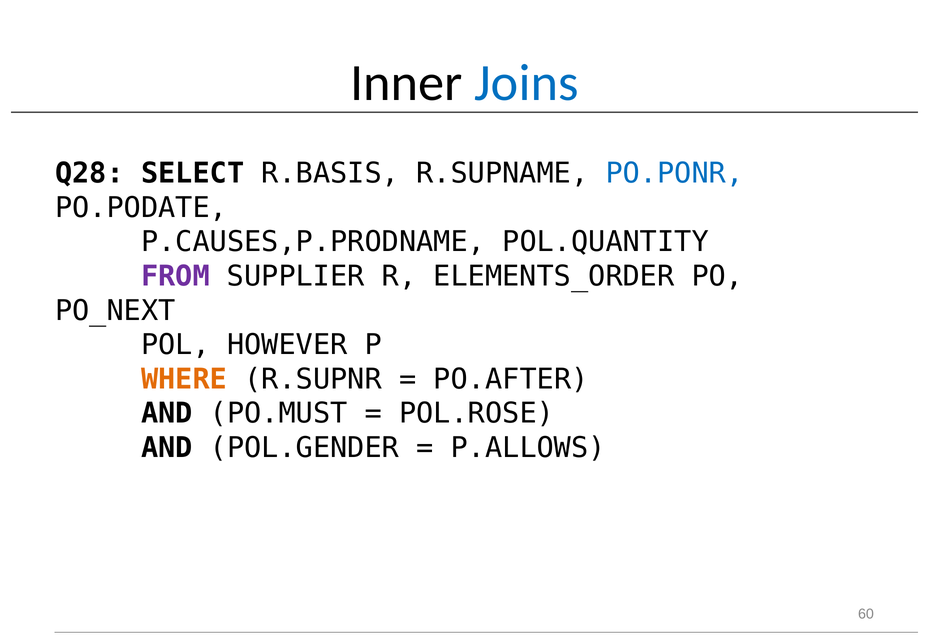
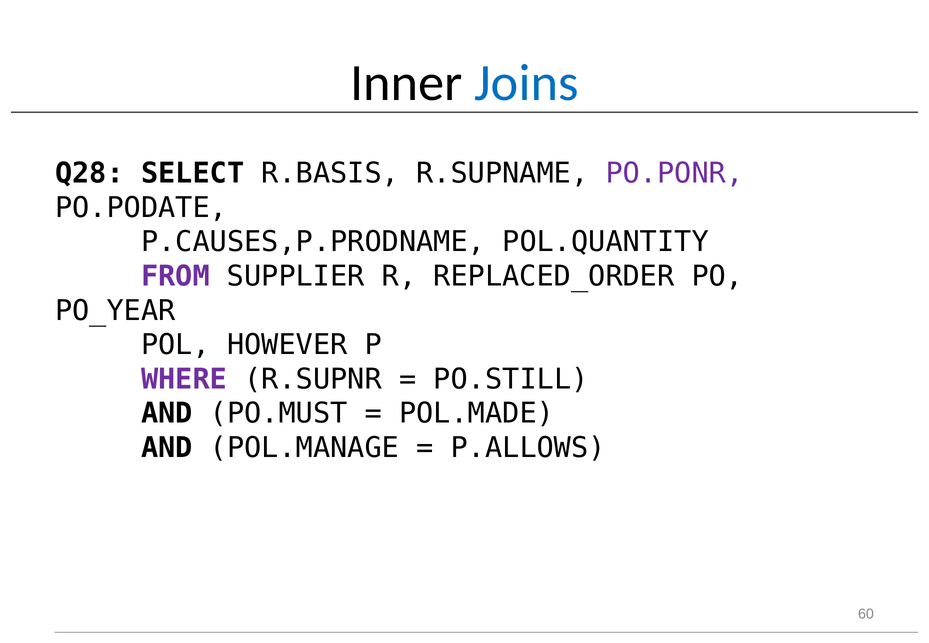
PO.PONR colour: blue -> purple (674, 174)
ELEMENTS_ORDER: ELEMENTS_ORDER -> REPLACED_ORDER (554, 276)
PO_NEXT: PO_NEXT -> PO_YEAR (115, 311)
WHERE colour: orange -> purple (184, 379)
PO.AFTER: PO.AFTER -> PO.STILL (511, 379)
POL.ROSE: POL.ROSE -> POL.MADE (477, 414)
POL.GENDER: POL.GENDER -> POL.MANAGE (304, 448)
